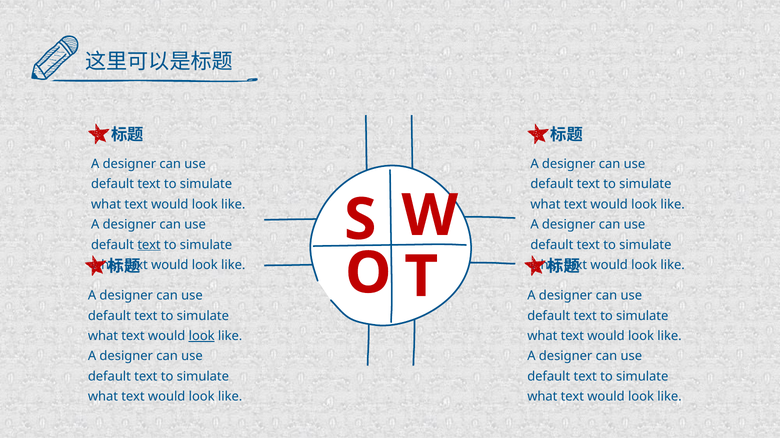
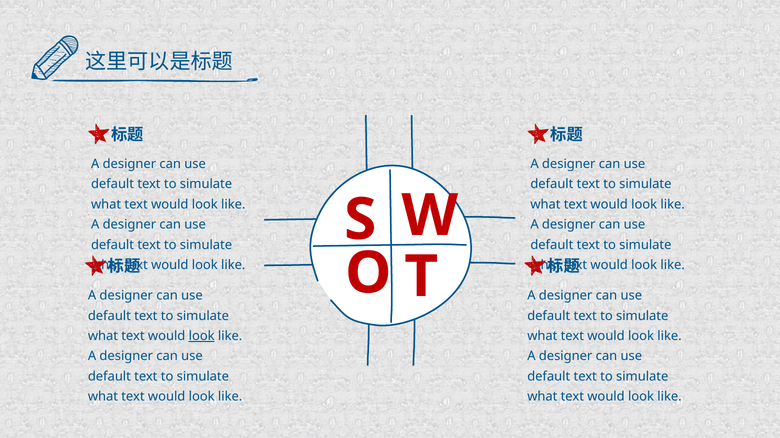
text underline: present -> none (149, 245)
